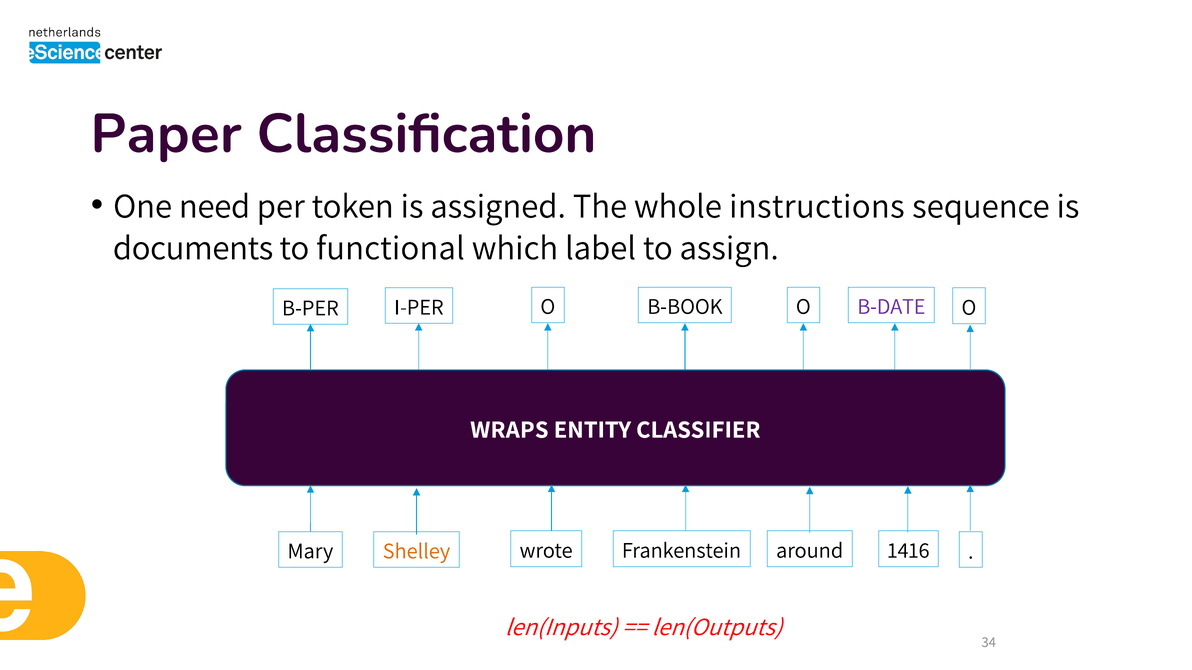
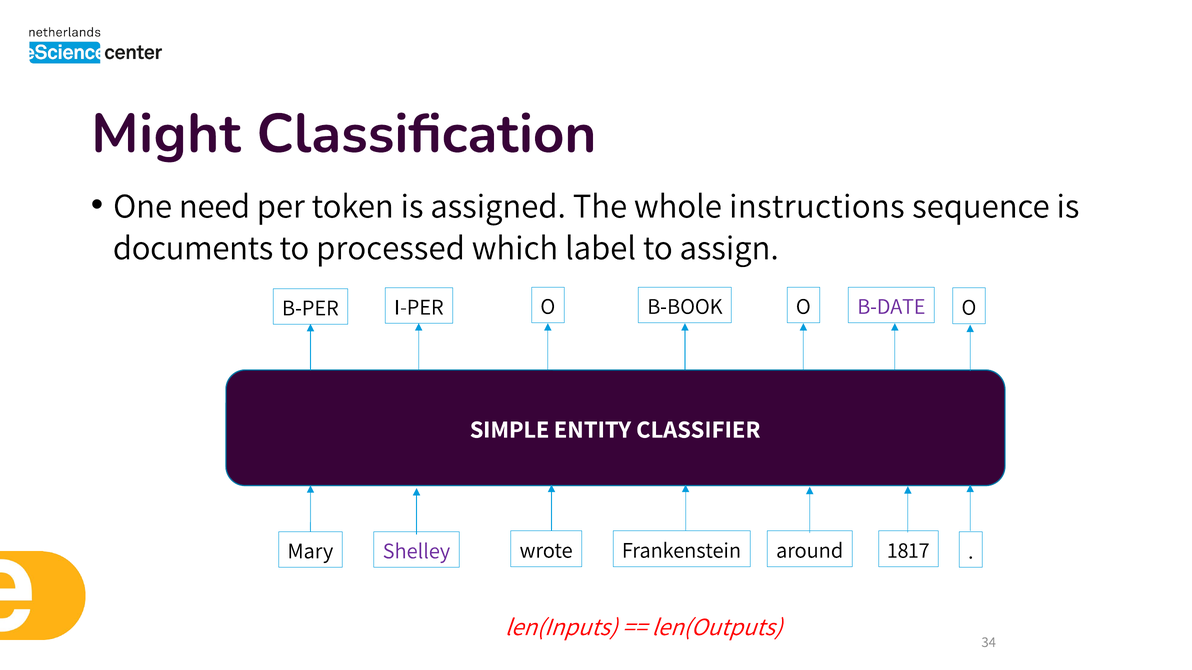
Paper: Paper -> Might (166, 134)
functional: functional -> processed (391, 248)
WRAPS: WRAPS -> SIMPLE (510, 430)
1416: 1416 -> 1817 (909, 551)
Shelley colour: orange -> purple (416, 551)
